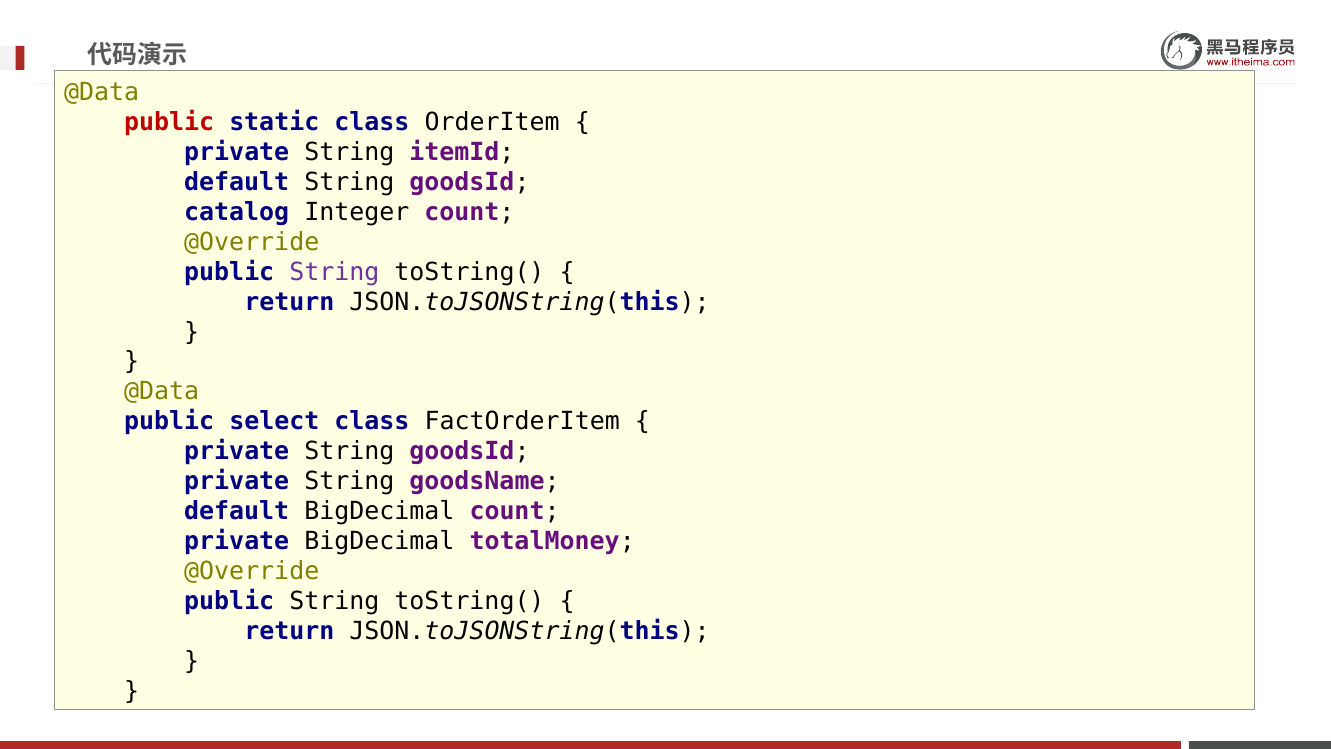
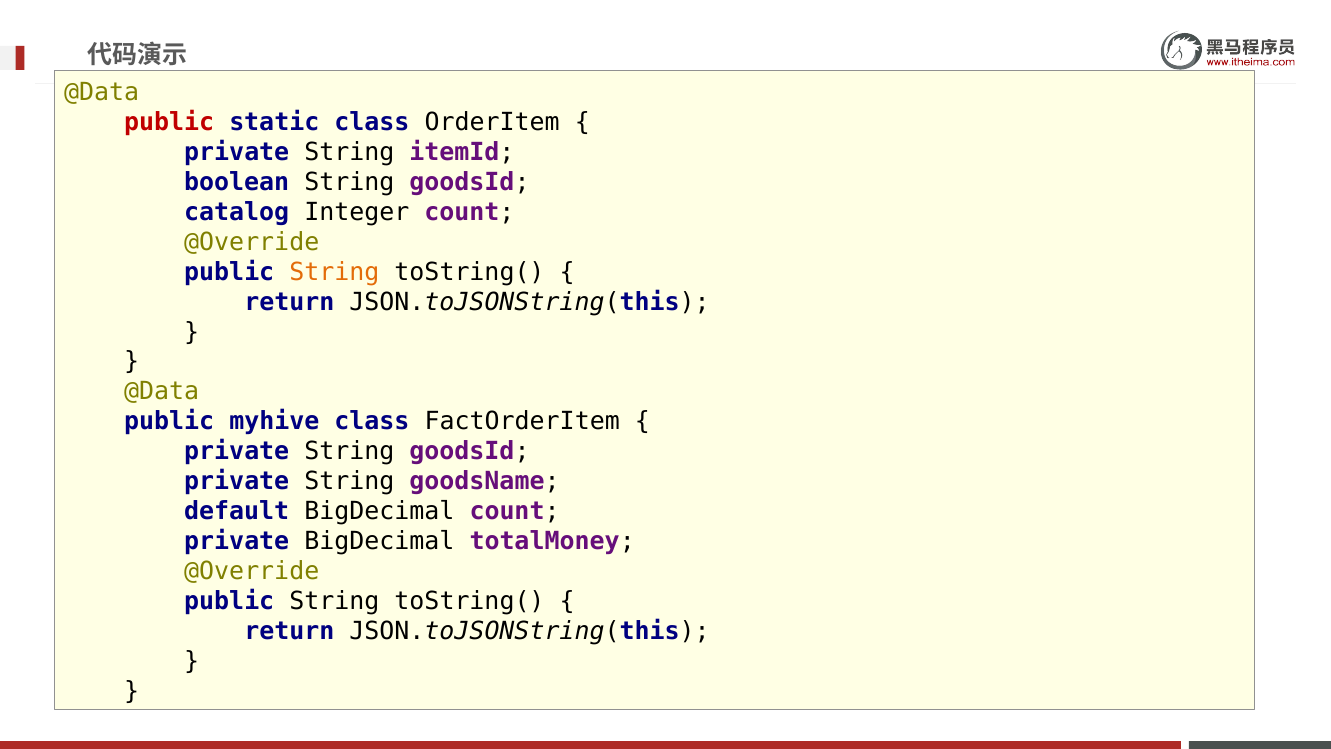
default: default -> boolean (237, 182)
String colour: purple -> orange (334, 272)
select: select -> myhive (274, 421)
